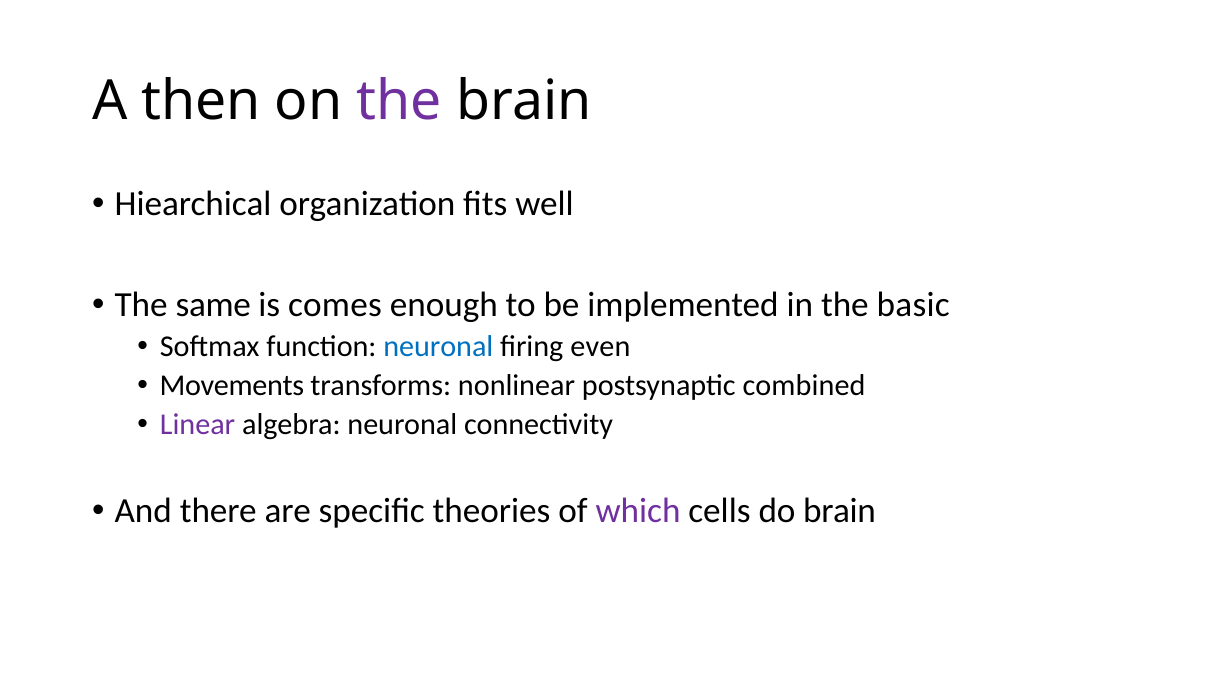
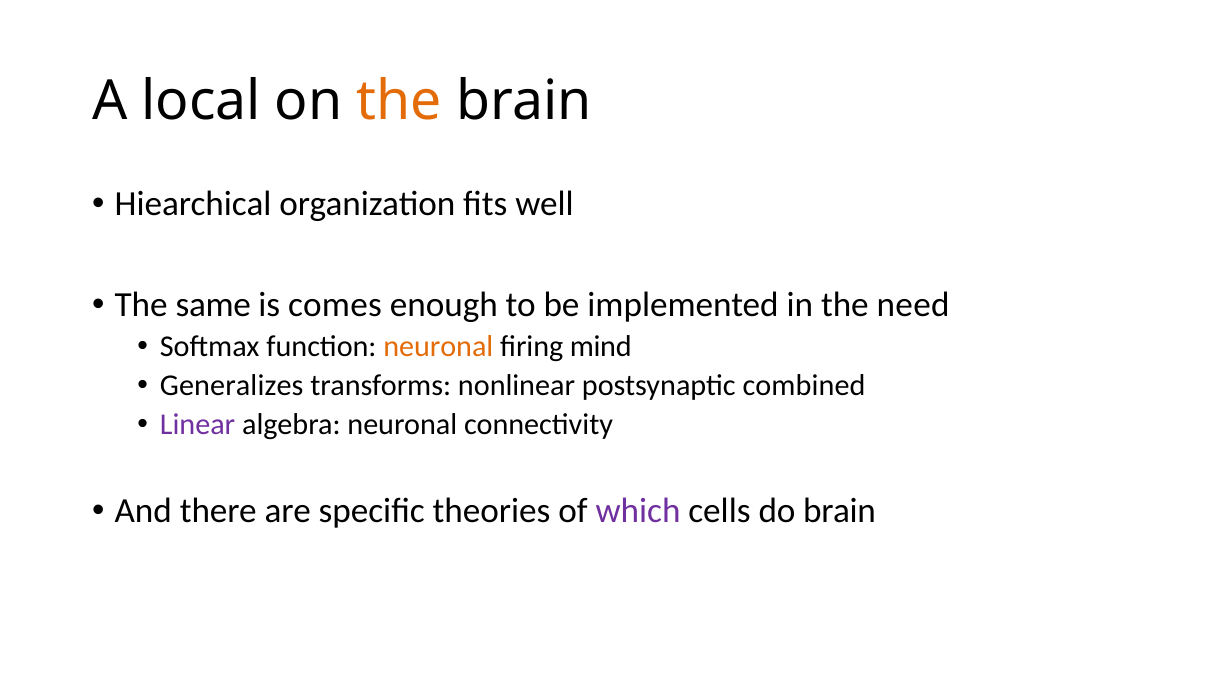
then: then -> local (201, 101)
the colour: purple -> orange (399, 101)
basic: basic -> need (913, 305)
neuronal colour: blue -> orange (438, 347)
even: even -> mind (601, 347)
Movements: Movements -> Generalizes (232, 386)
